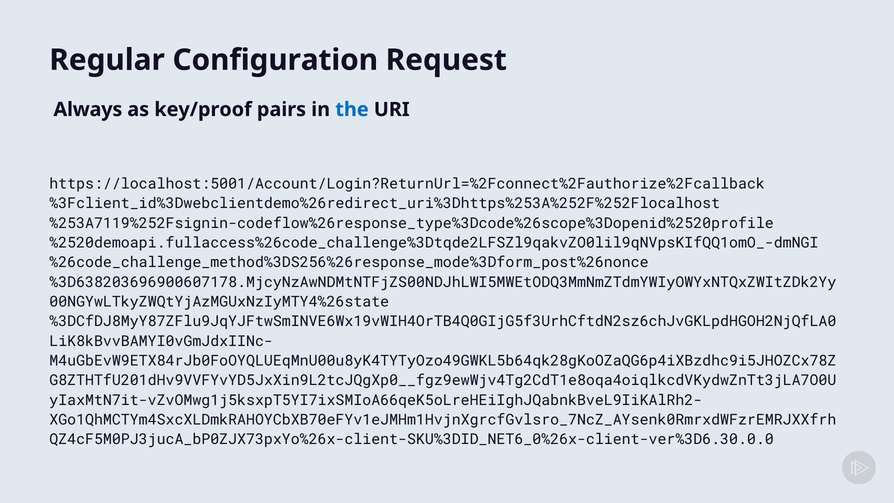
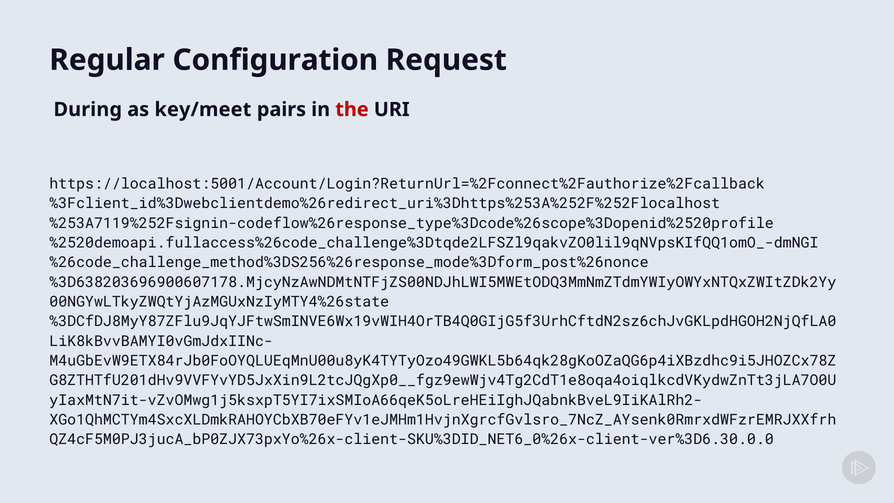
Always: Always -> During (88, 110)
key/proof: key/proof -> key/meet (203, 110)
the colour: blue -> red (352, 110)
